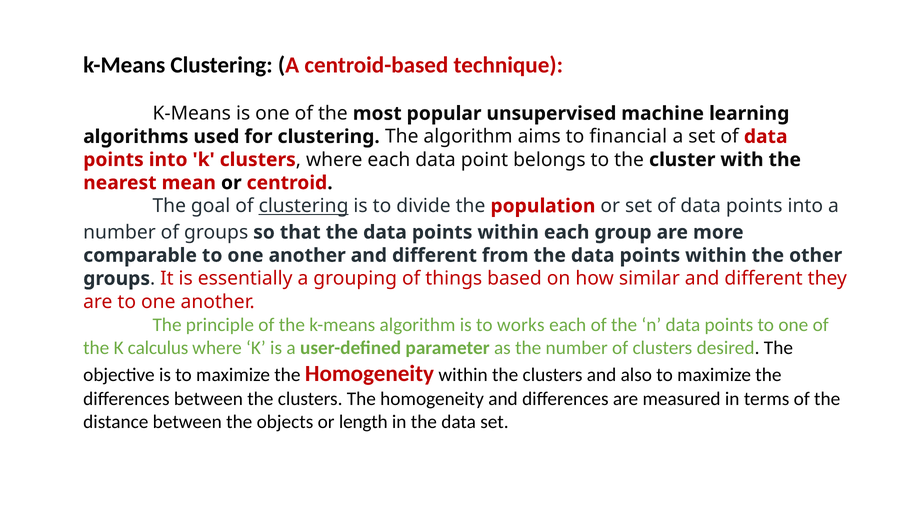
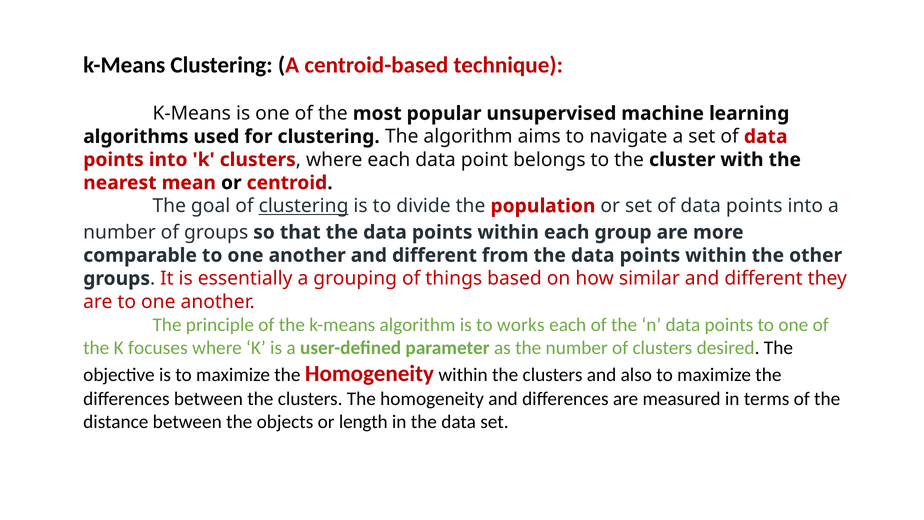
financial: financial -> navigate (628, 137)
calculus: calculus -> focuses (158, 348)
